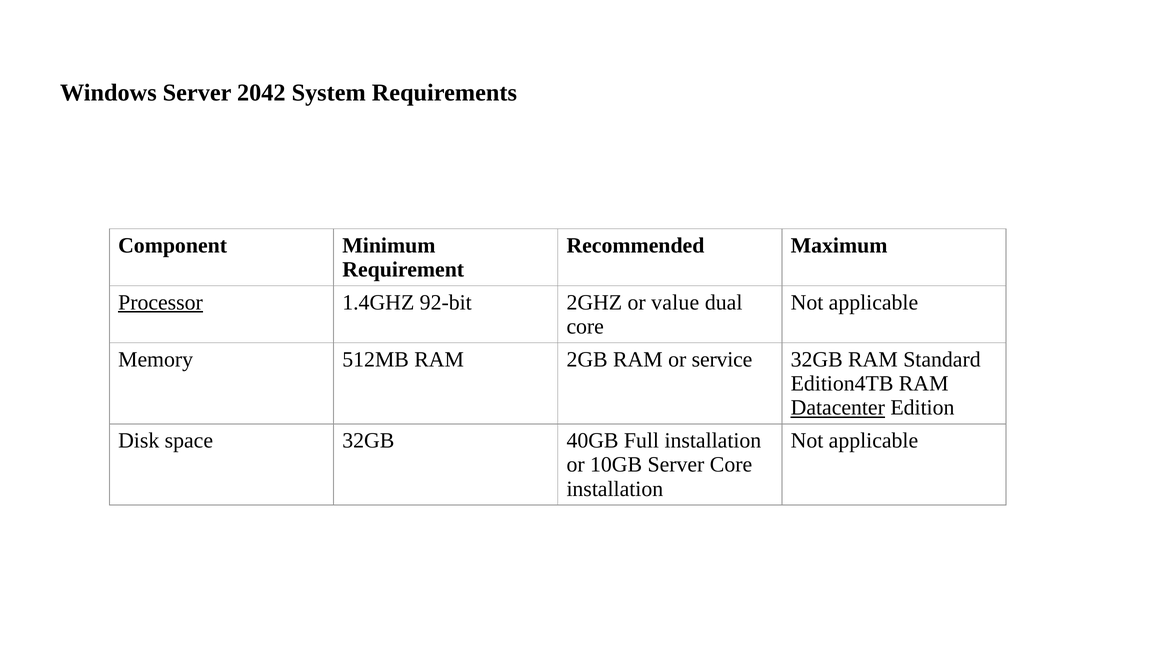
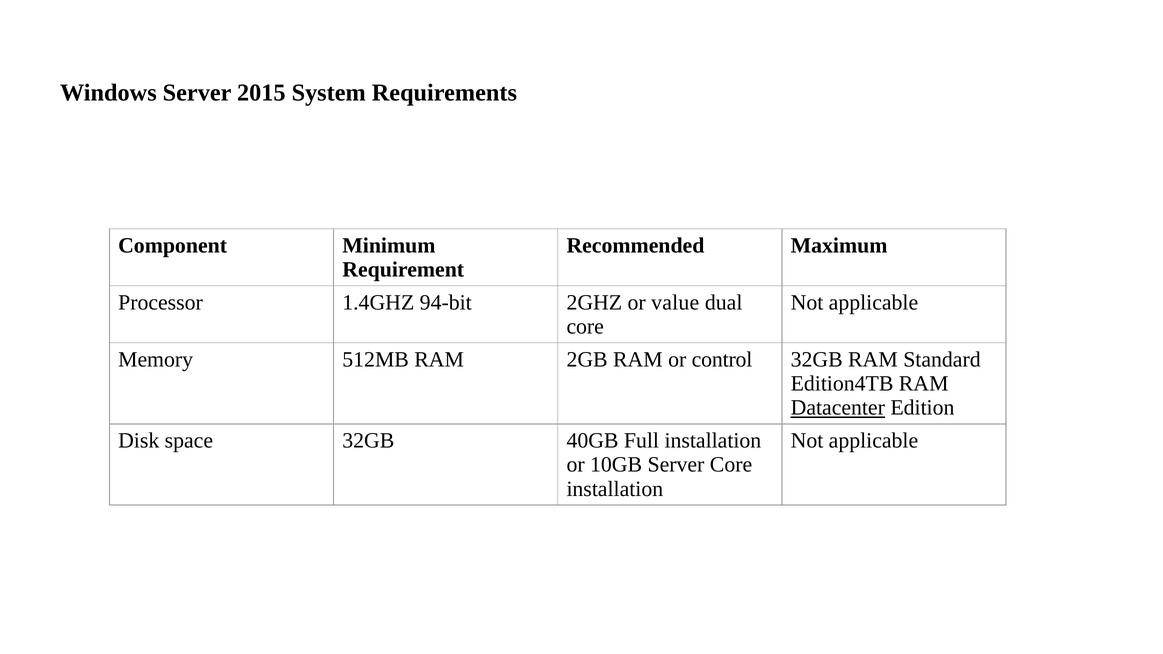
2042: 2042 -> 2015 (261, 93)
Processor underline: present -> none (160, 303)
92-bit: 92-bit -> 94-bit (446, 303)
service: service -> control (722, 360)
